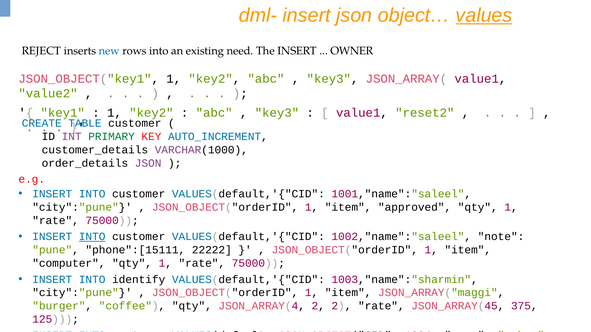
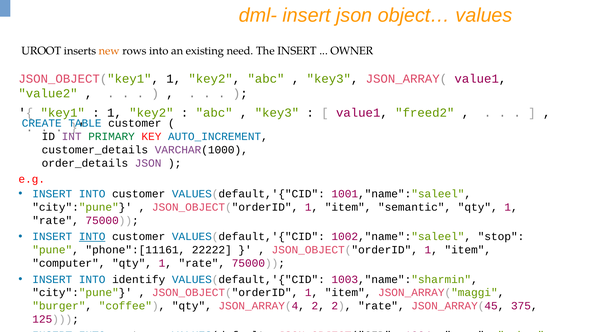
values underline: present -> none (484, 15)
REJECT: REJECT -> UROOT (41, 51)
new colour: blue -> orange (109, 51)
reset2: reset2 -> freed2 (425, 113)
approved: approved -> semantic (415, 207)
note: note -> stop (501, 237)
phone":[15111: phone":[15111 -> phone":[11161 (135, 250)
